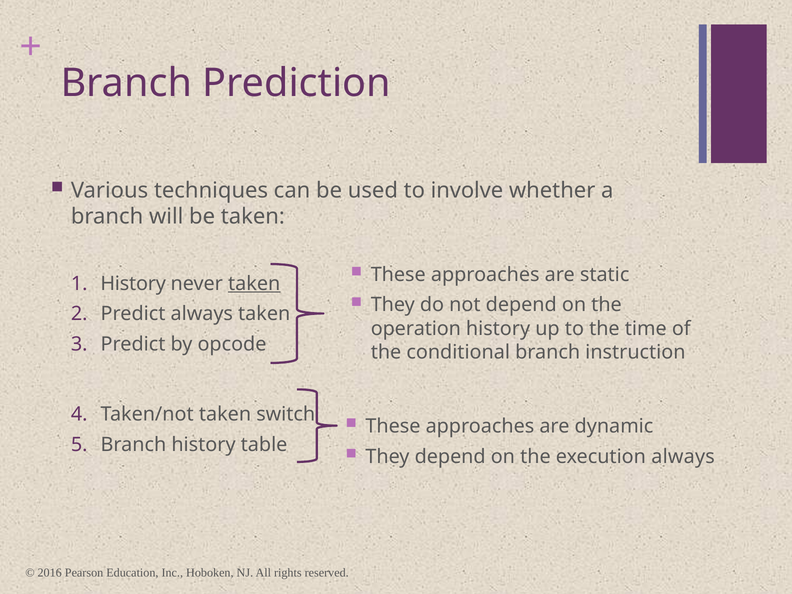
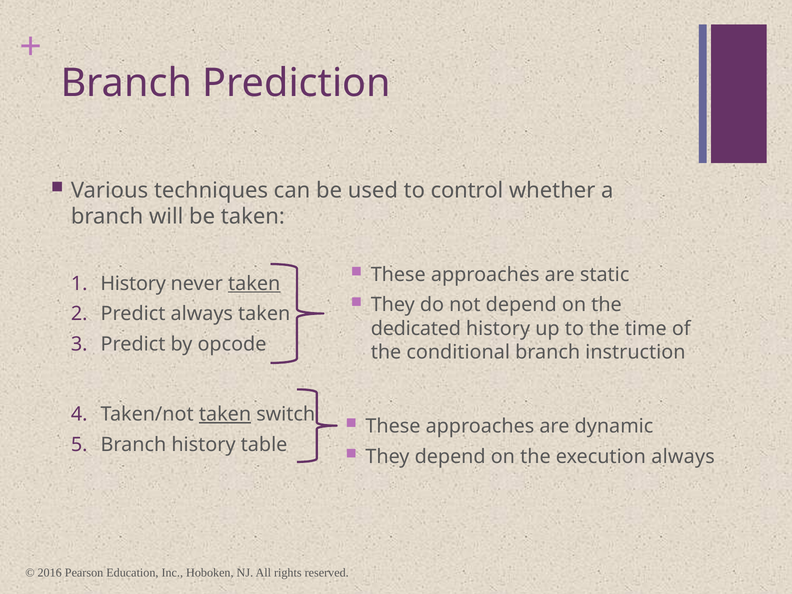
involve: involve -> control (467, 190)
operation: operation -> dedicated (416, 329)
taken underline: none -> present (225, 414)
